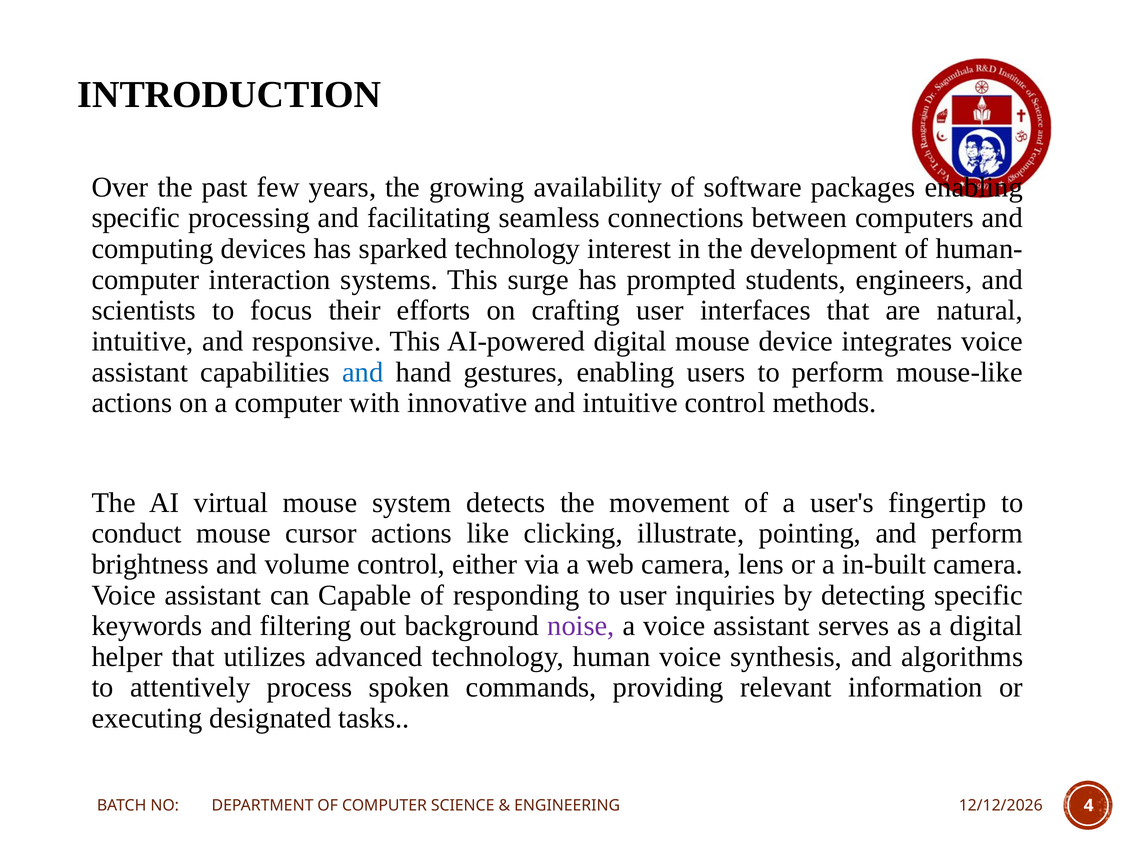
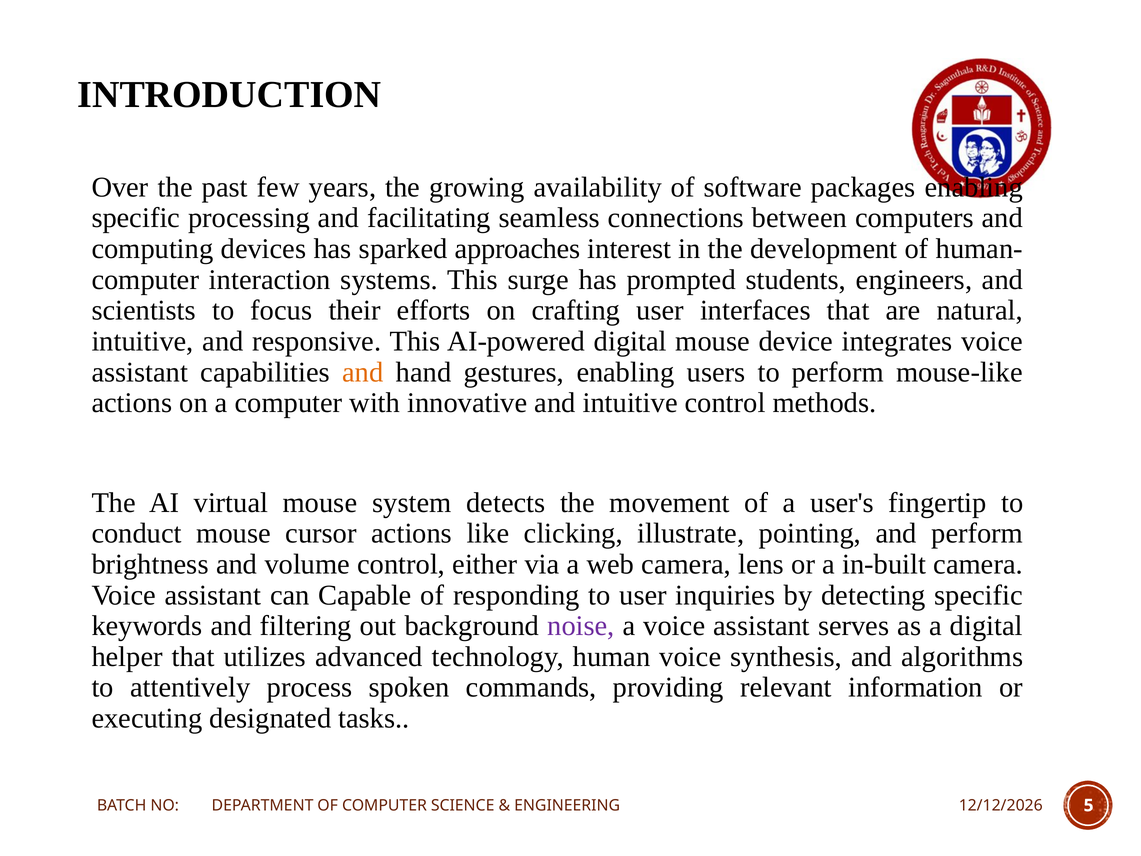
sparked technology: technology -> approaches (518, 249)
and colour: blue -> orange (363, 372)
4: 4 -> 5 (1089, 805)
